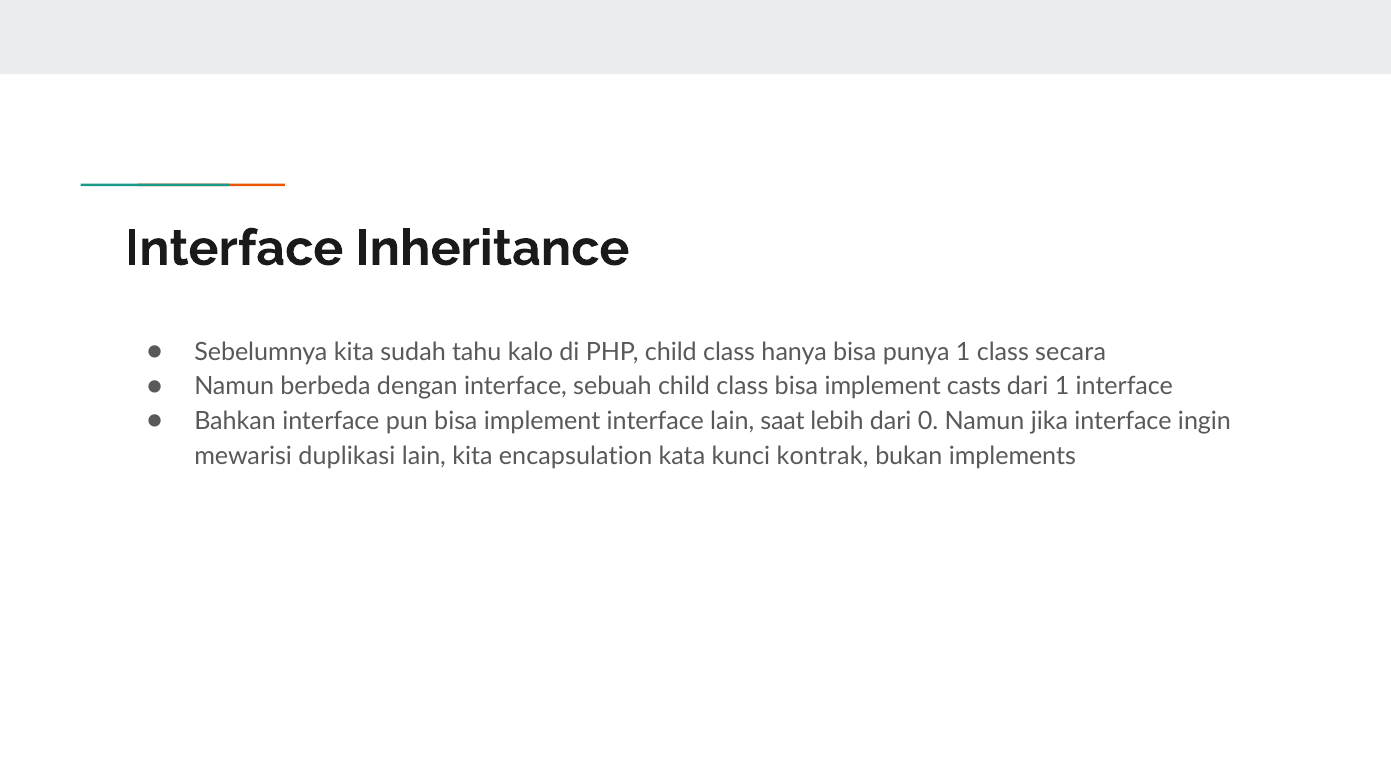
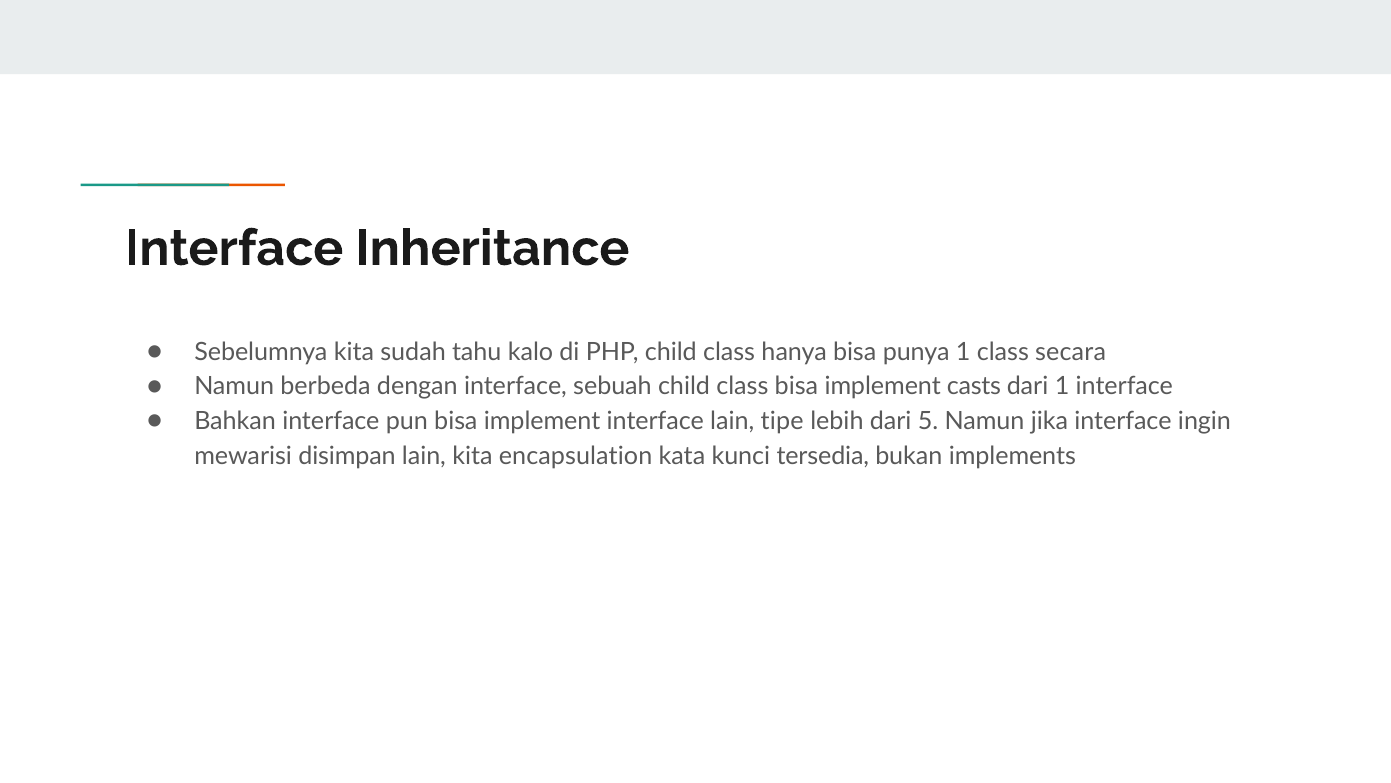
saat: saat -> tipe (782, 421)
0: 0 -> 5 (928, 421)
duplikasi: duplikasi -> disimpan (347, 455)
kontrak: kontrak -> tersedia (823, 455)
